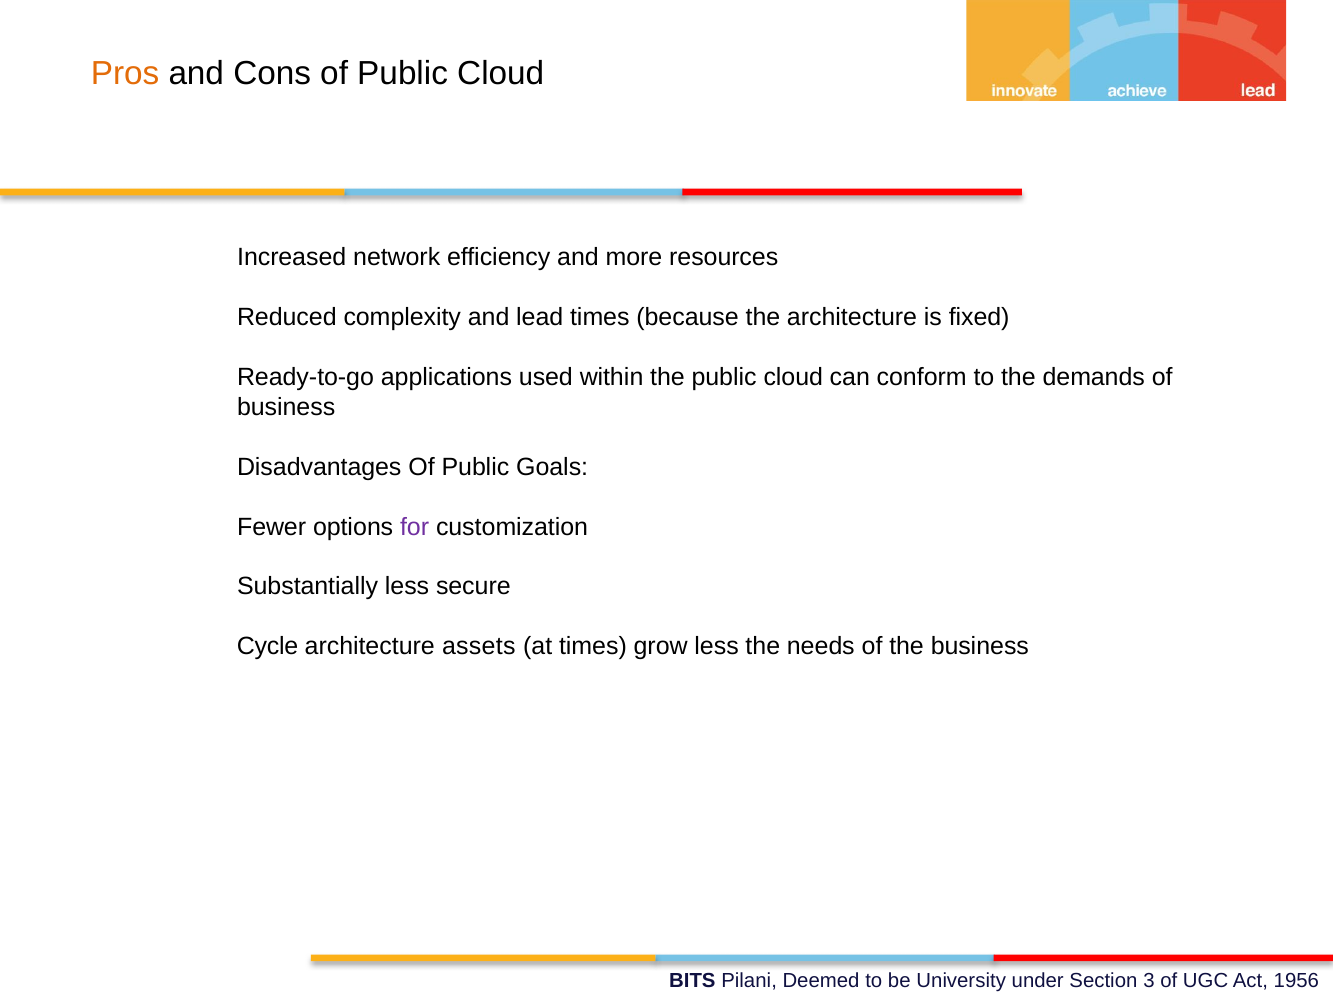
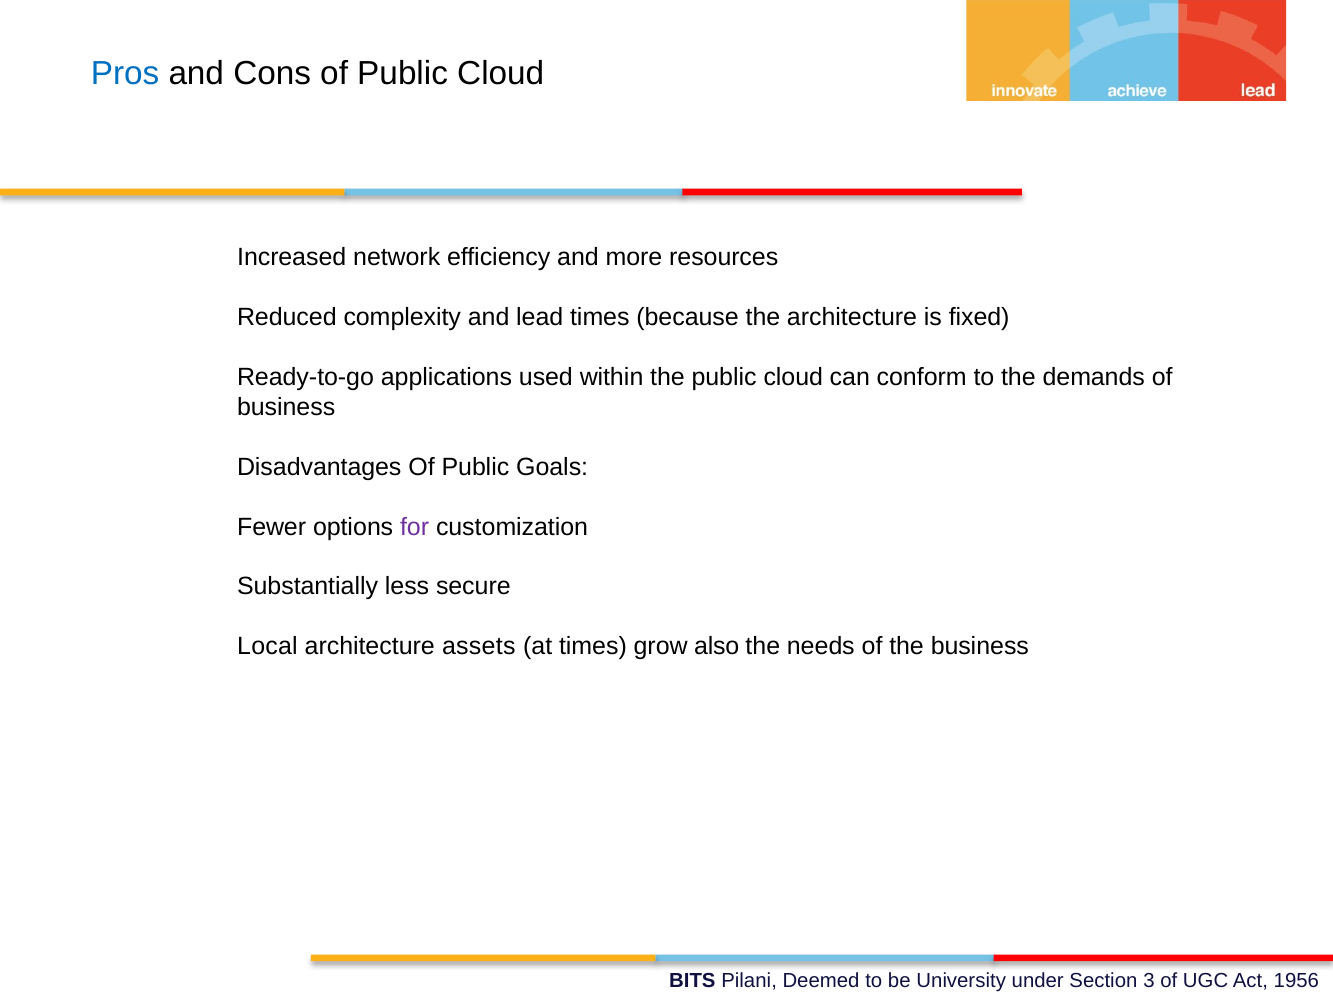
Pros colour: orange -> blue (125, 73)
Cycle: Cycle -> Local (267, 647)
grow less: less -> also (717, 647)
